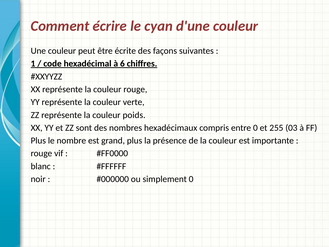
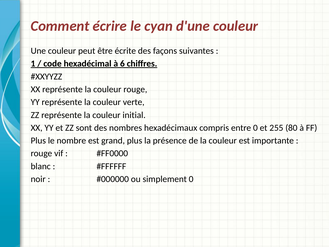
poids: poids -> initial (134, 115)
03: 03 -> 80 (291, 128)
